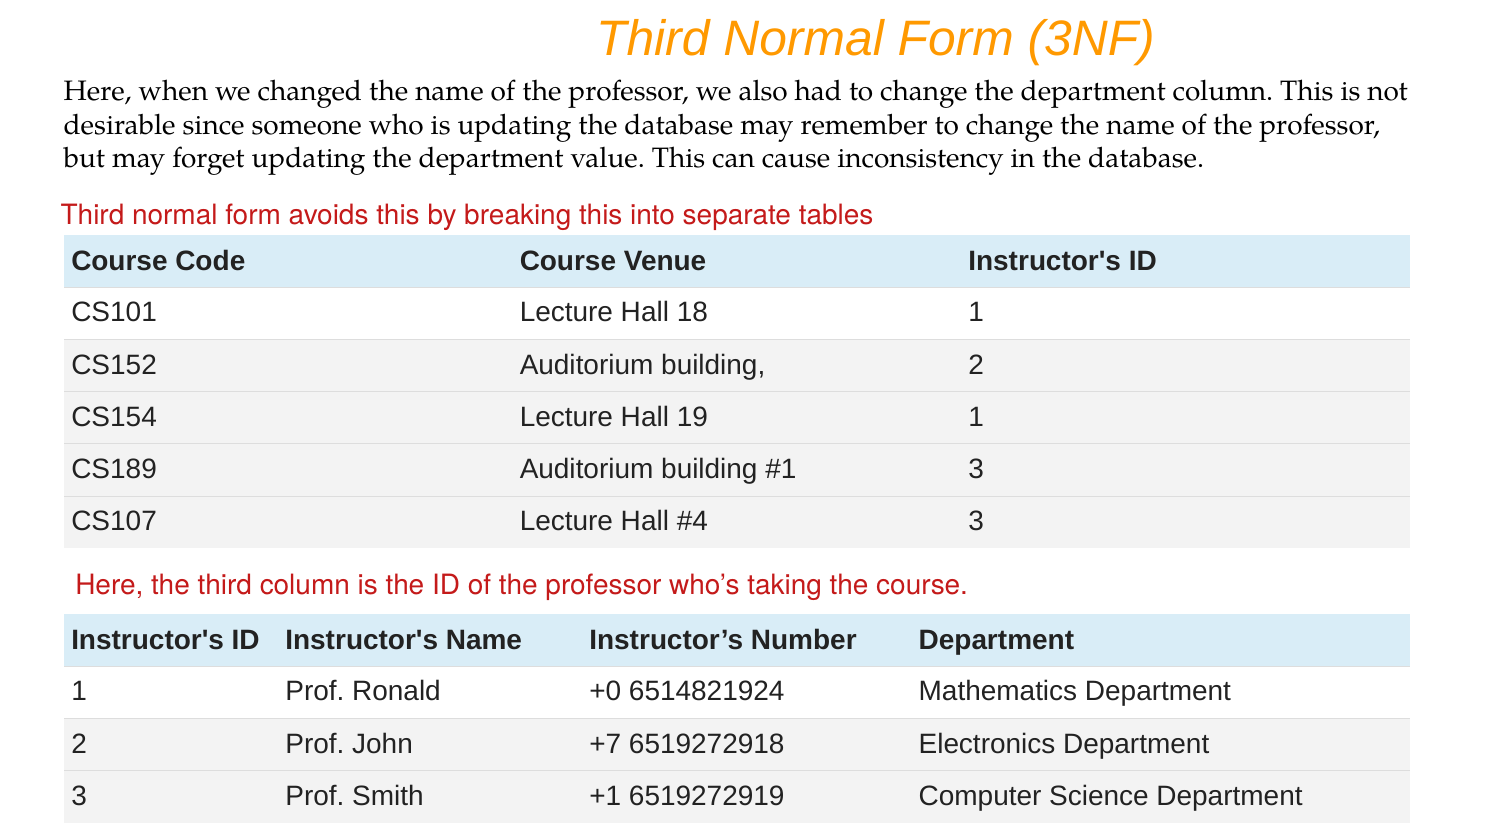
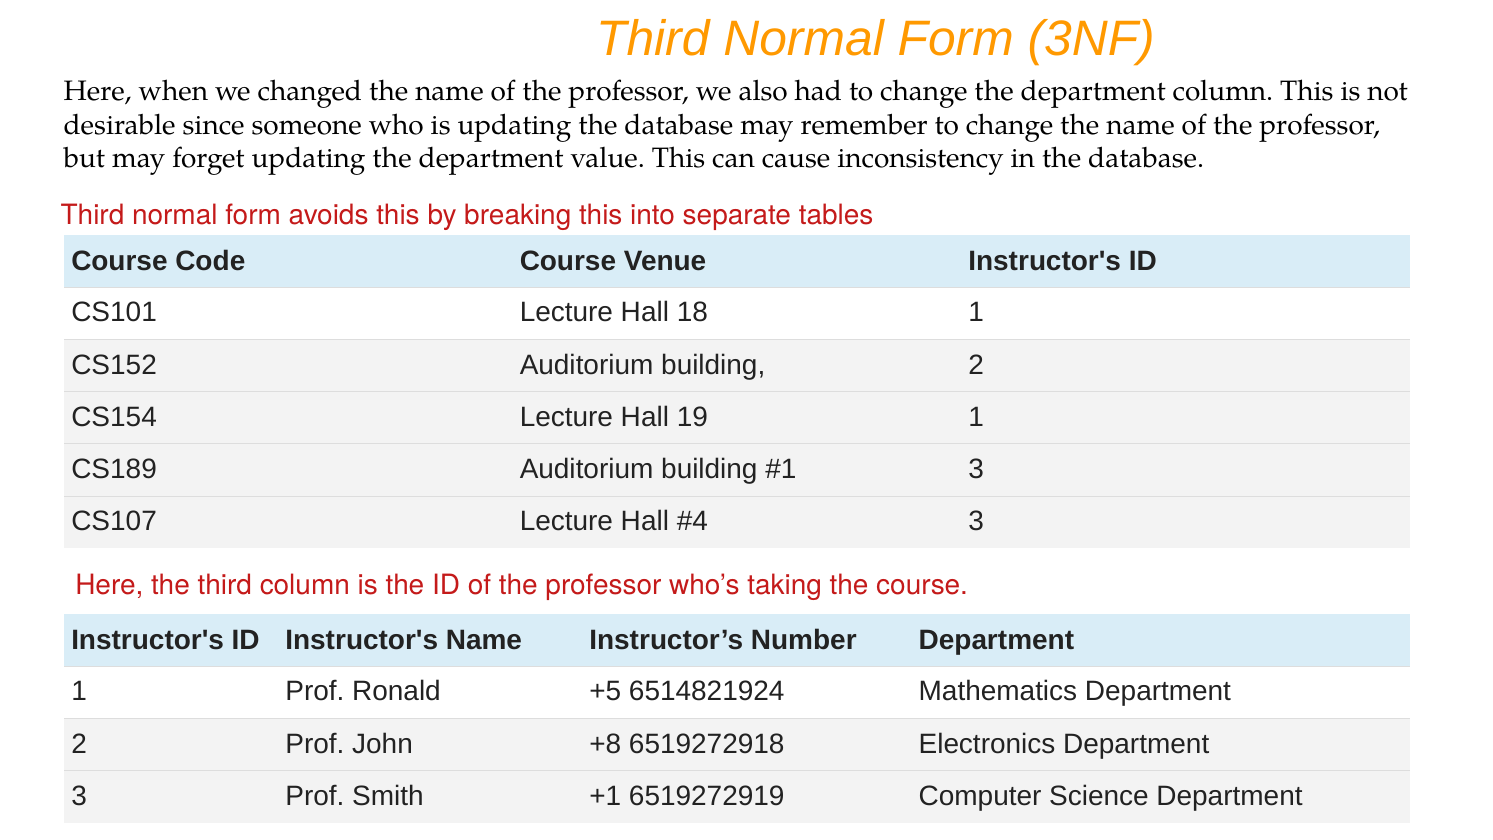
+0: +0 -> +5 (605, 692)
+7: +7 -> +8 (605, 744)
